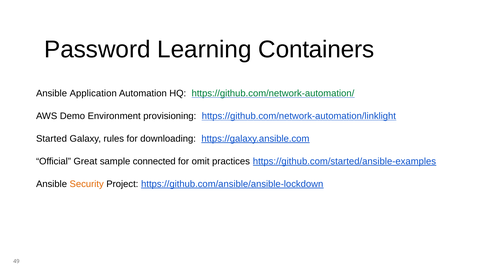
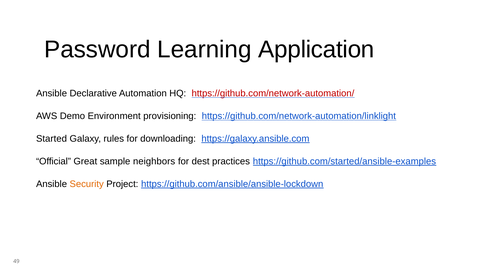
Containers: Containers -> Application (316, 49)
Application: Application -> Declarative (93, 93)
https://github.com/network-automation/ colour: green -> red (273, 93)
connected: connected -> neighbors (154, 161)
omit: omit -> dest (201, 161)
